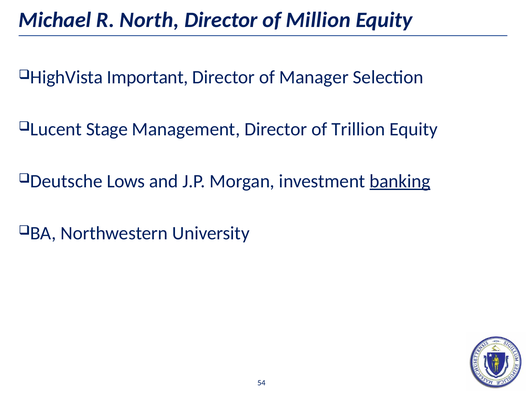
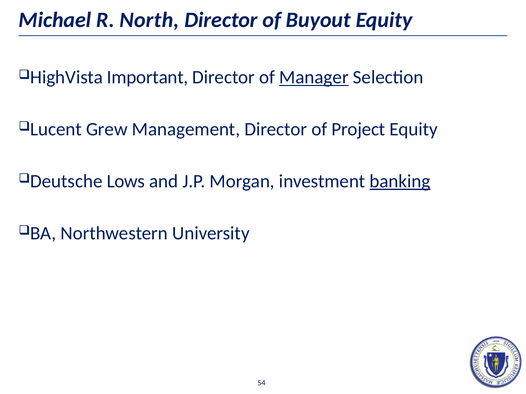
Million: Million -> Buyout (318, 20)
Manager underline: none -> present (314, 77)
Stage: Stage -> Grew (107, 129)
Trillion: Trillion -> Project (358, 129)
